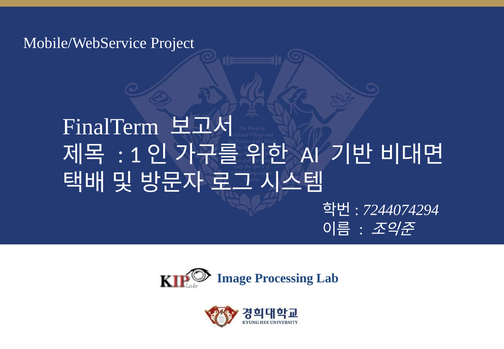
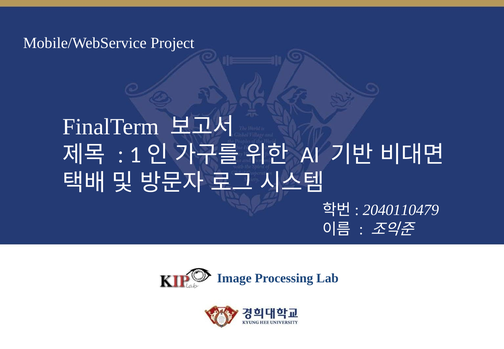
7244074294: 7244074294 -> 2040110479 (401, 210)
